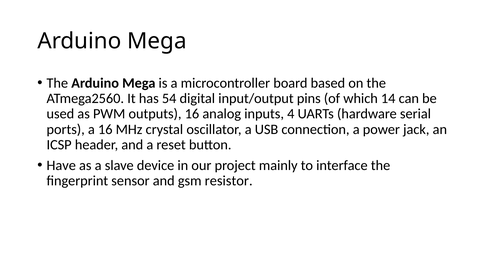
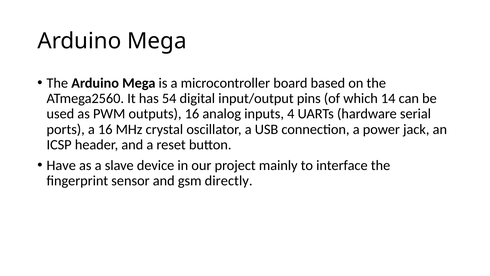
resistor: resistor -> directly (229, 181)
